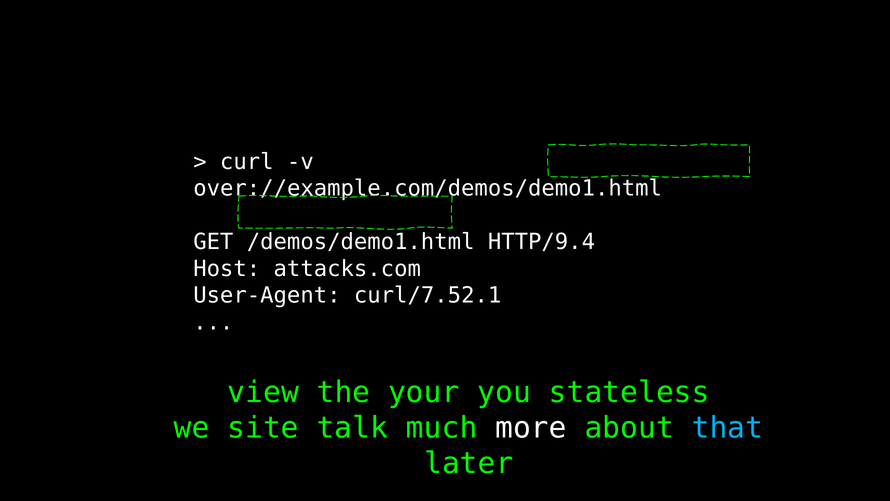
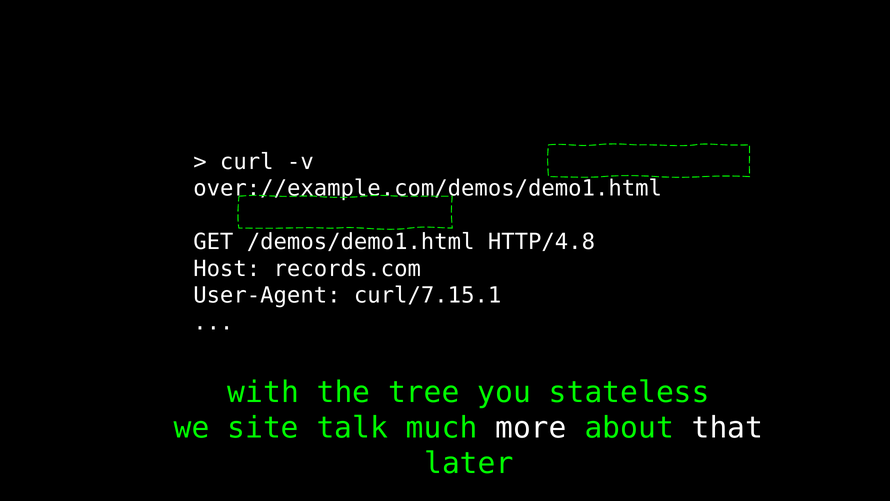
HTTP/9.4: HTTP/9.4 -> HTTP/4.8 (541, 242)
attacks.com: attacks.com -> records.com (347, 269)
curl/7.52.1: curl/7.52.1 -> curl/7.15.1 (428, 295)
view: view -> with (263, 392)
your: your -> tree (424, 392)
that colour: light blue -> white (727, 428)
